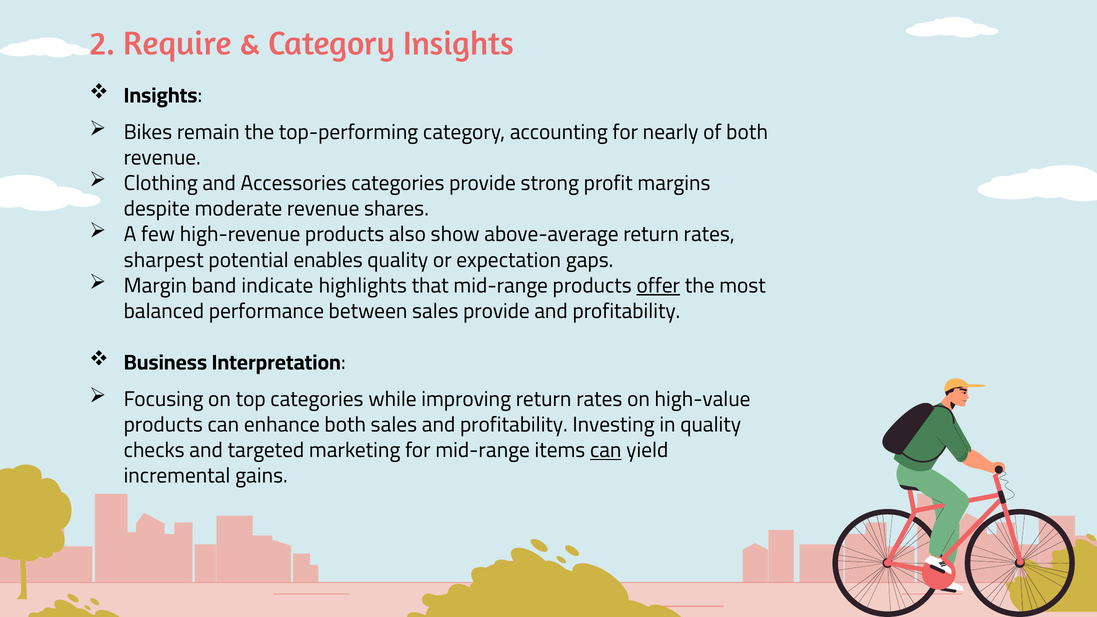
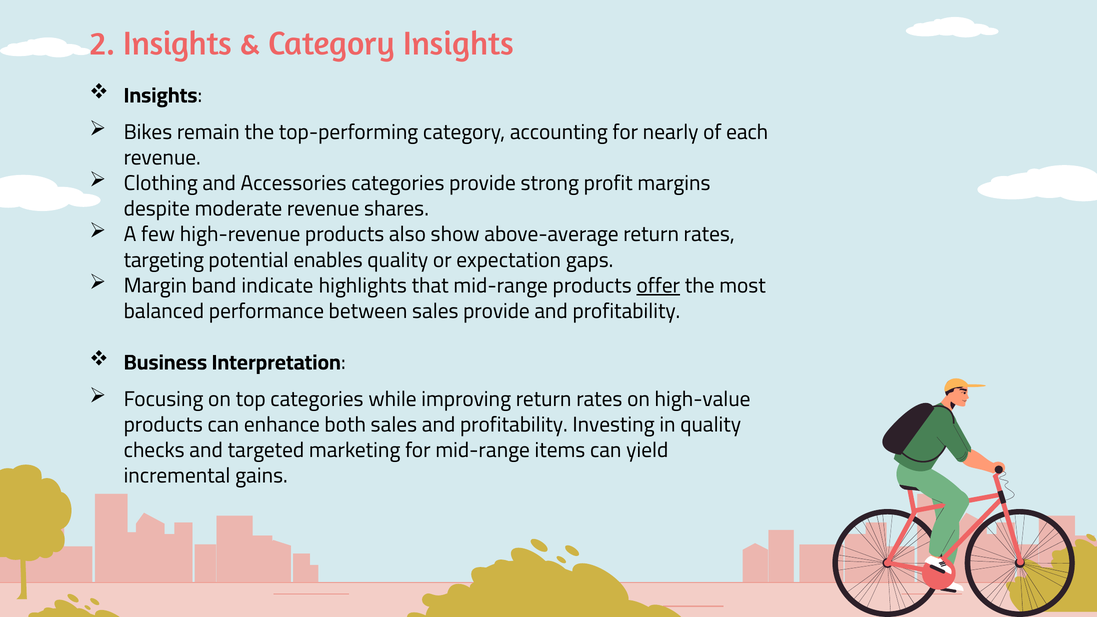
2 Require: Require -> Insights (178, 44)
of both: both -> each (747, 132)
sharpest: sharpest -> targeting (164, 260)
can underline: present -> none (606, 450)
